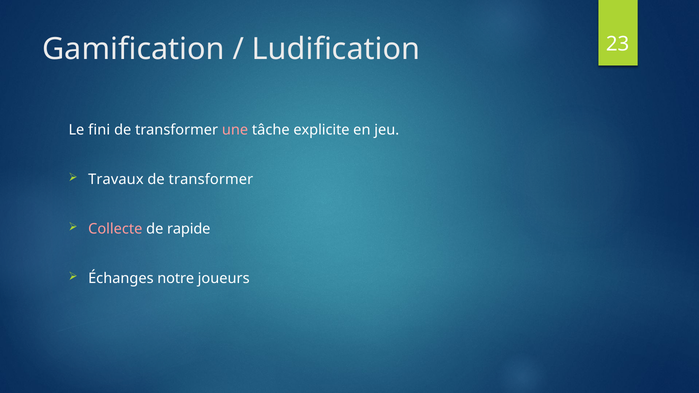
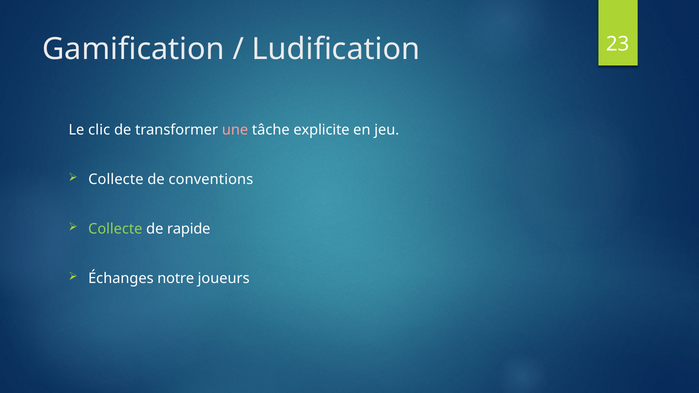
fini: fini -> clic (99, 130)
Travaux: Travaux -> Collecte (116, 180)
transformer: transformer -> conventions (211, 180)
Collecte colour: pink -> light green (115, 229)
